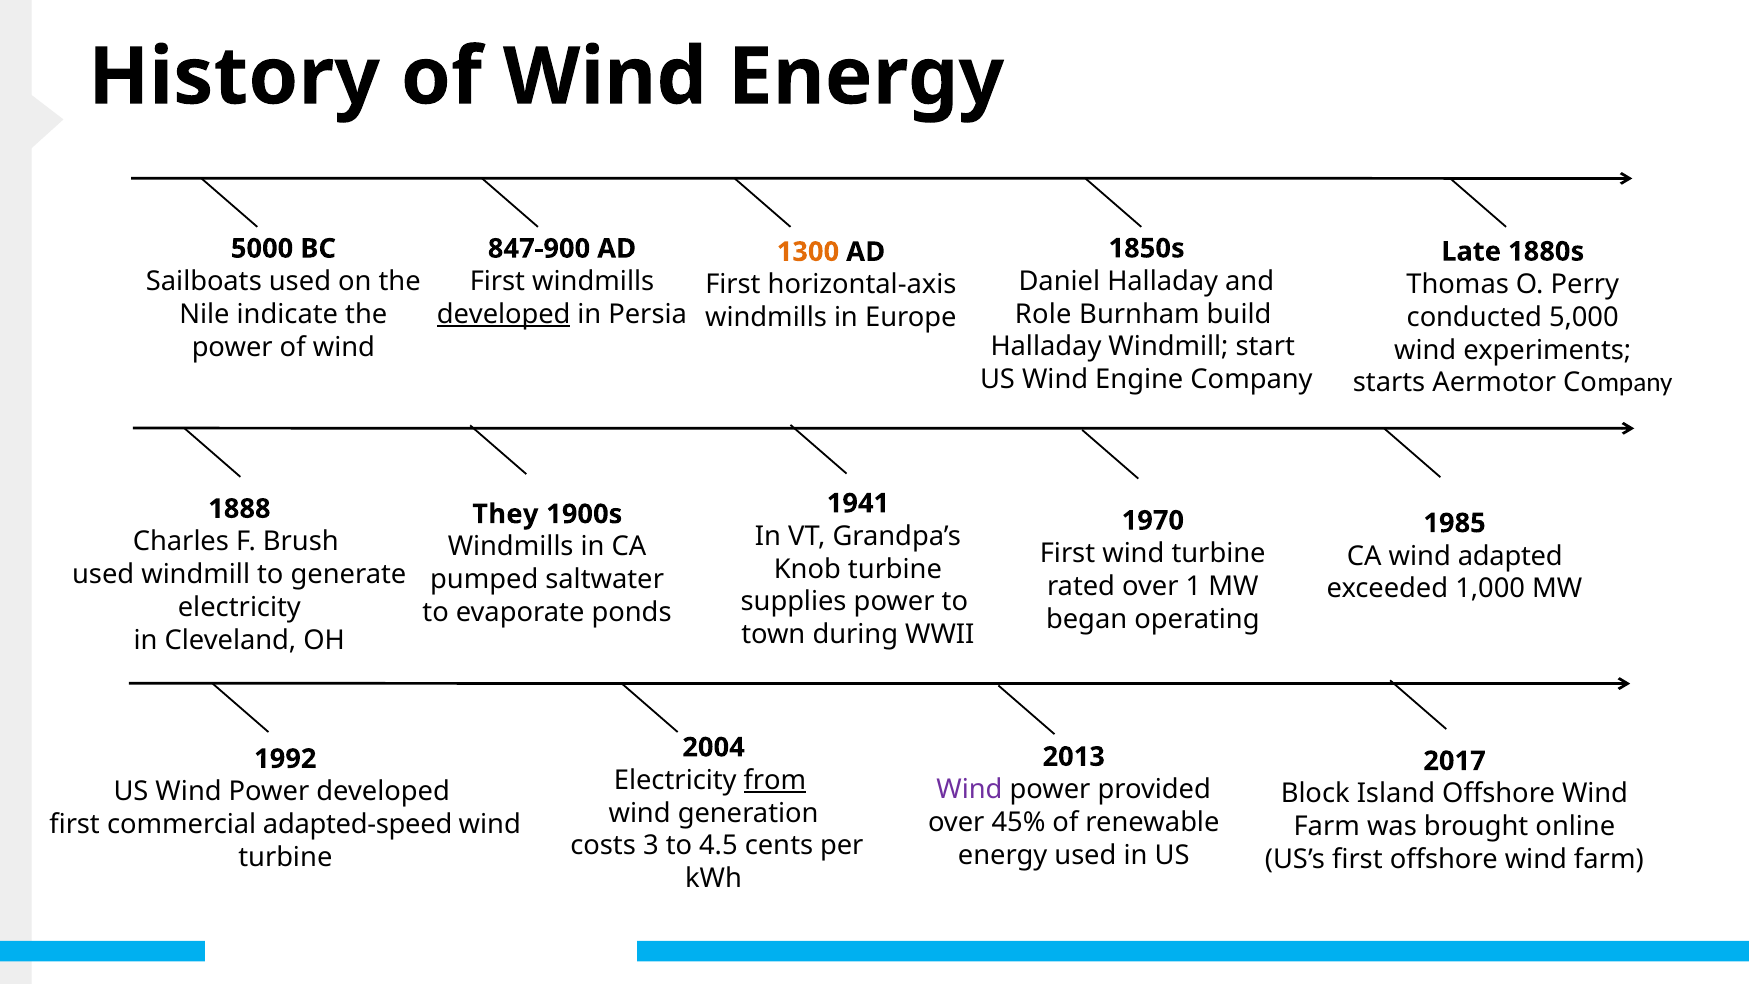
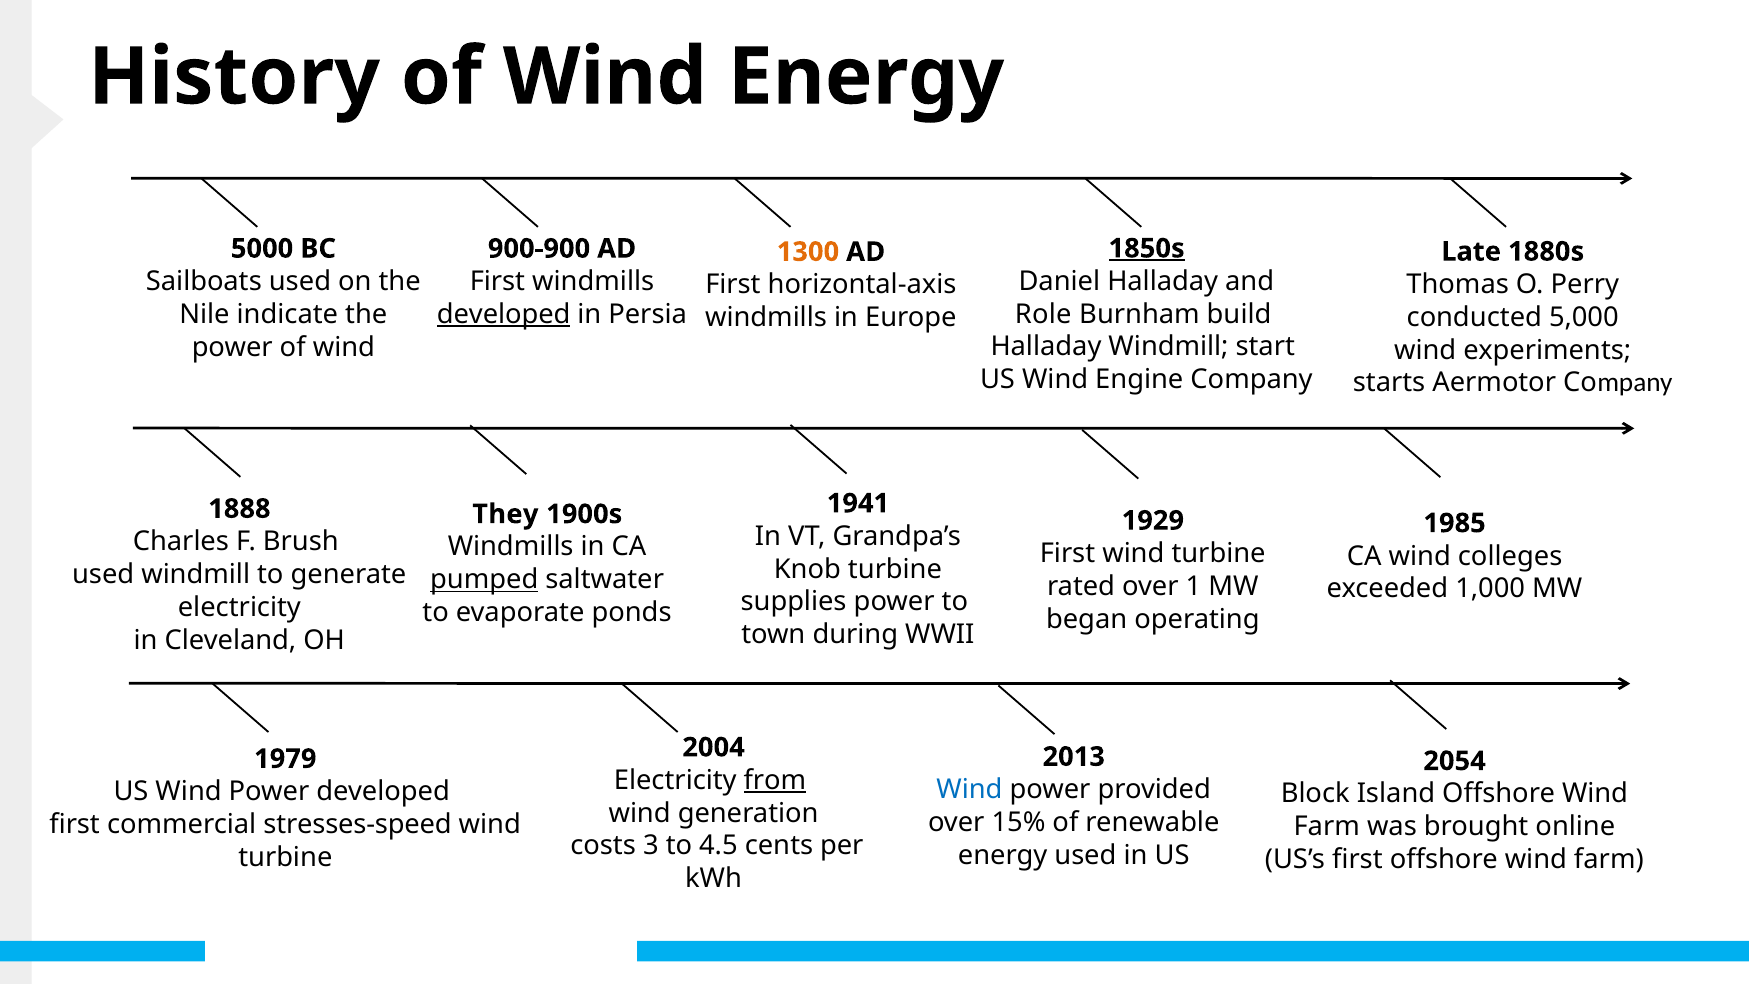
1850s underline: none -> present (1147, 248)
847-900: 847-900 -> 900-900 (539, 249)
1970: 1970 -> 1929 (1153, 521)
adapted: adapted -> colleges (1510, 556)
pumped underline: none -> present (484, 580)
1992: 1992 -> 1979 (285, 759)
2017: 2017 -> 2054 (1455, 761)
Wind colour: purple -> blue (969, 789)
45%: 45% -> 15% (1019, 822)
adapted-speed: adapted-speed -> stresses-speed (358, 824)
